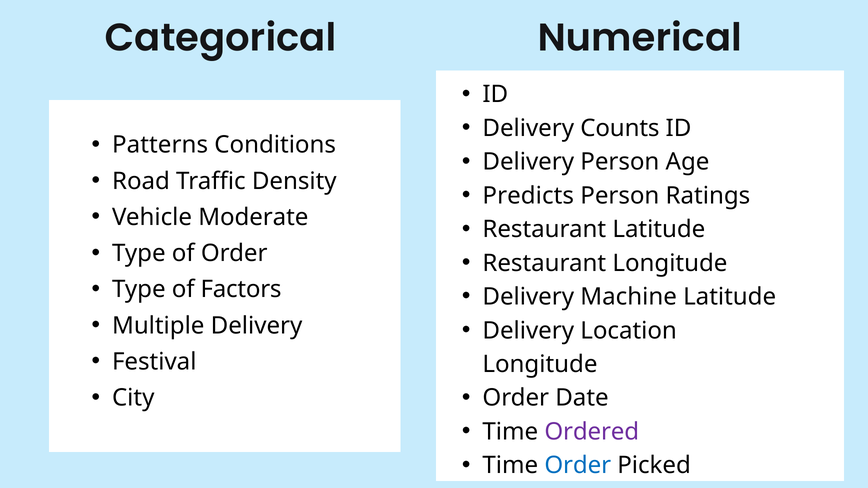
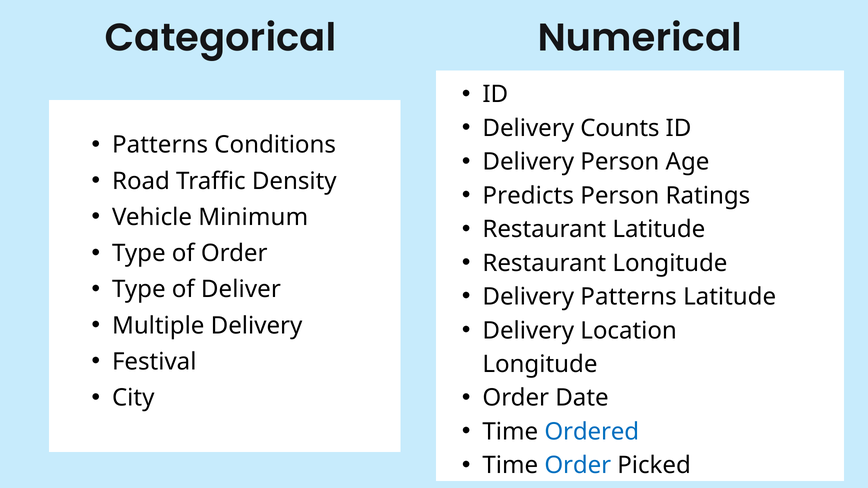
Moderate: Moderate -> Minimum (253, 217)
Factors: Factors -> Deliver (241, 290)
Delivery Machine: Machine -> Patterns (629, 297)
Ordered colour: purple -> blue (592, 432)
